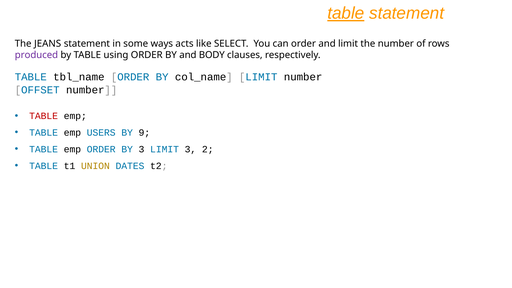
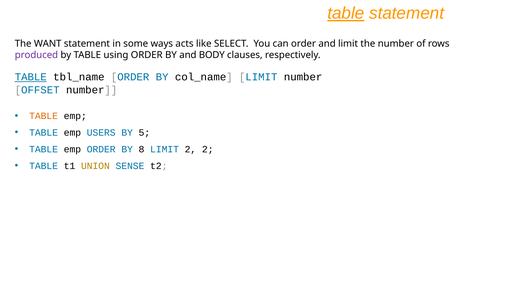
JEANS: JEANS -> WANT (48, 44)
TABLE underline: none -> present (31, 77)
TABLE colour: red -> orange (44, 116)
9: 9 -> 5 (144, 133)
BY 3: 3 -> 8 (142, 149)
LIMIT 3: 3 -> 2 (190, 149)
DATES: DATES -> SENSE (130, 166)
